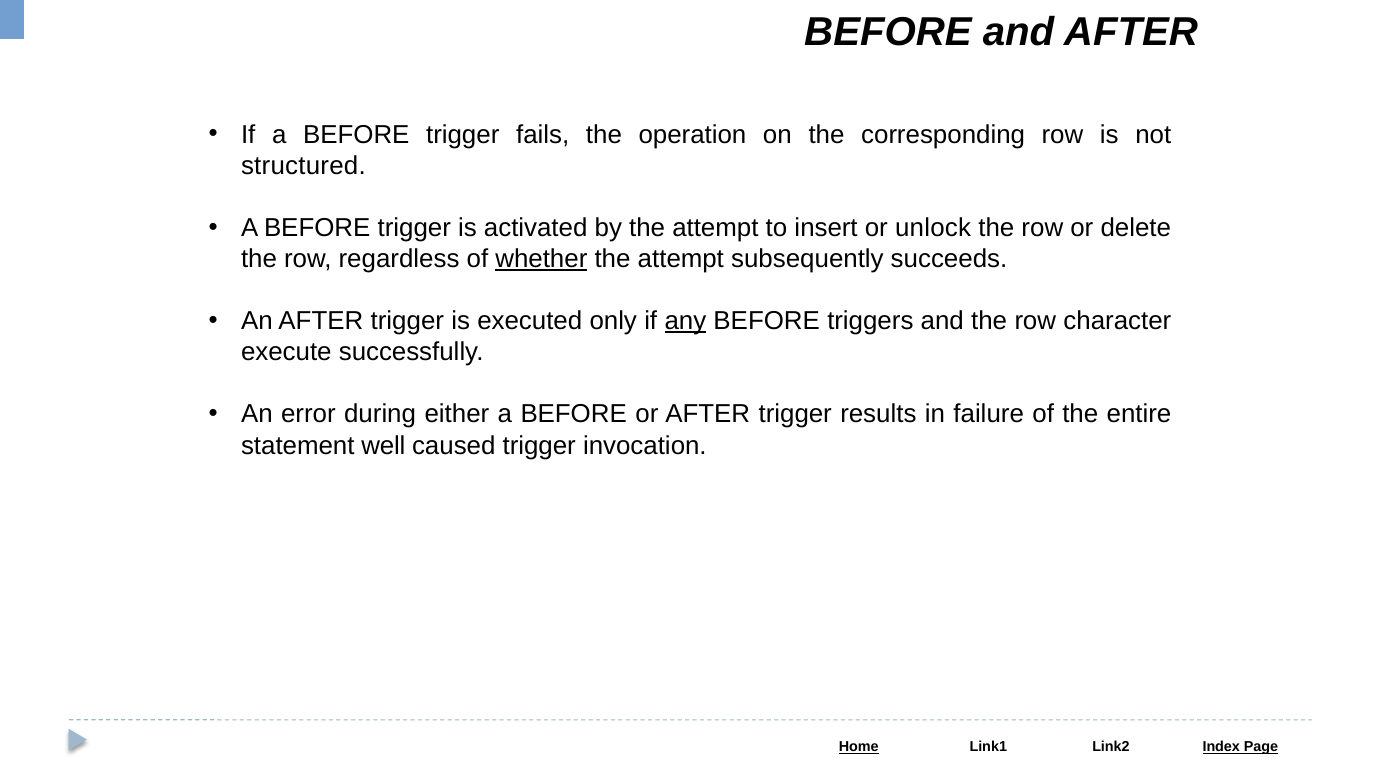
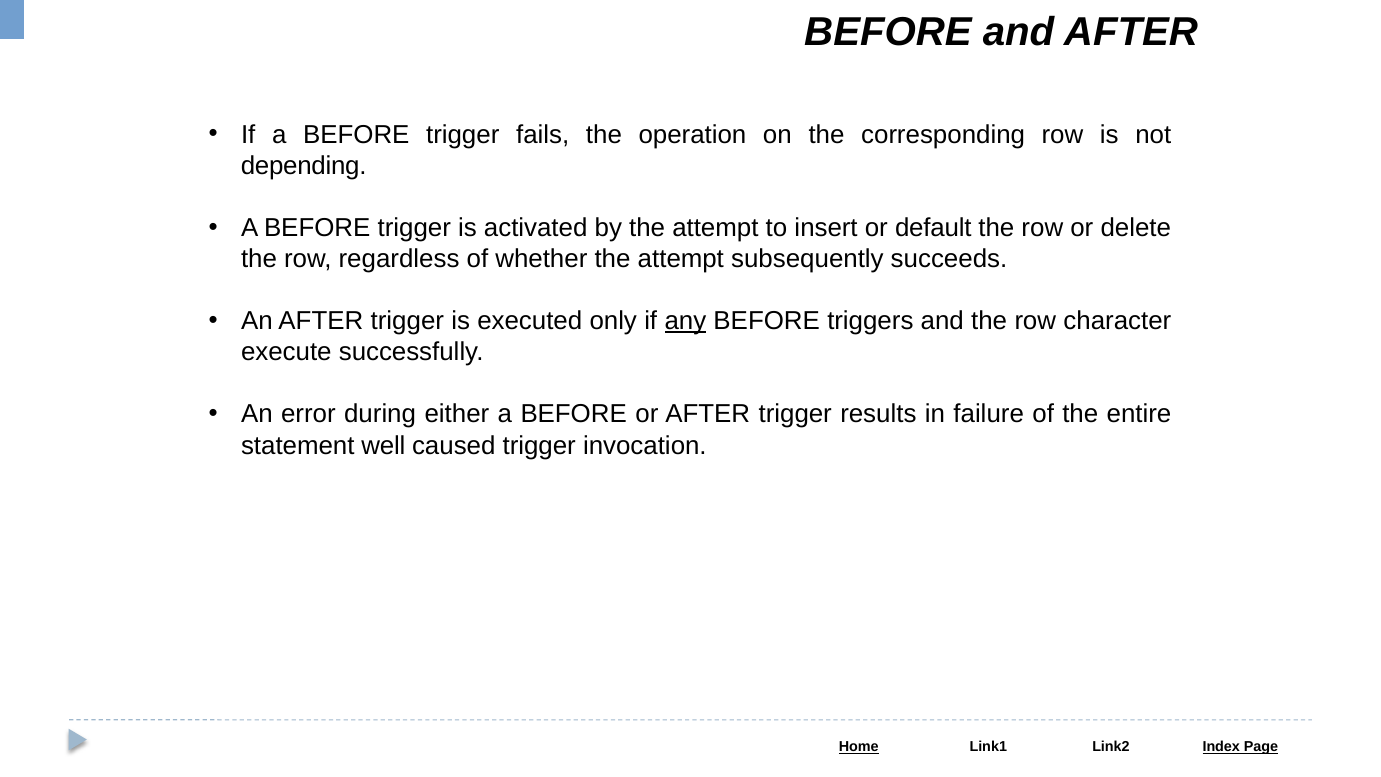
structured: structured -> depending (304, 166)
unlock: unlock -> default (933, 228)
whether underline: present -> none (541, 259)
